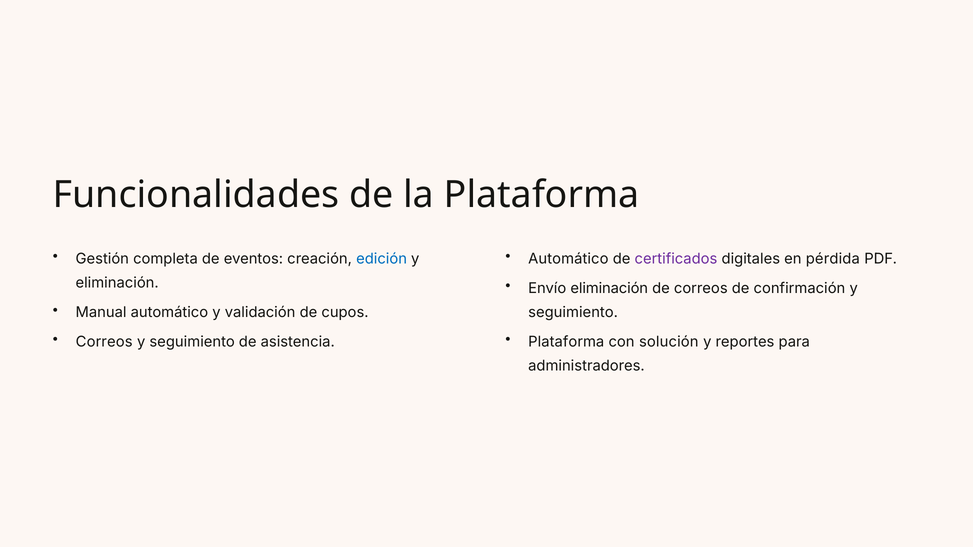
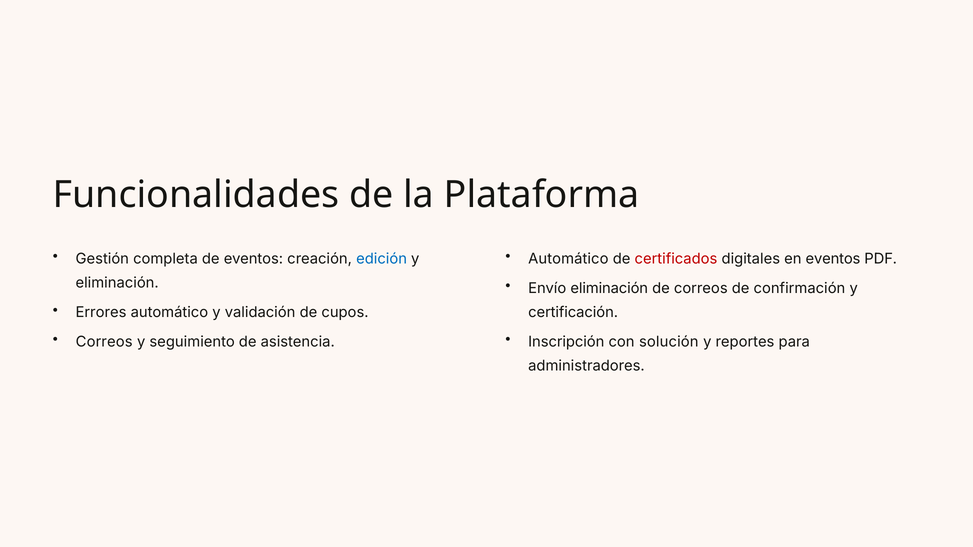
certificados colour: purple -> red (676, 259)
en pérdida: pérdida -> eventos (833, 259)
Manual: Manual -> Errores (101, 313)
seguimiento: seguimiento -> certificación (573, 313)
Plataforma: Plataforma -> Inscripción (566, 342)
